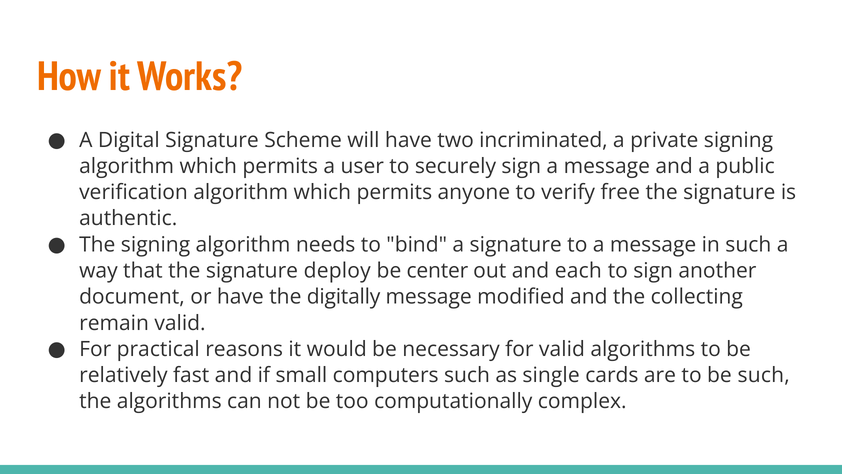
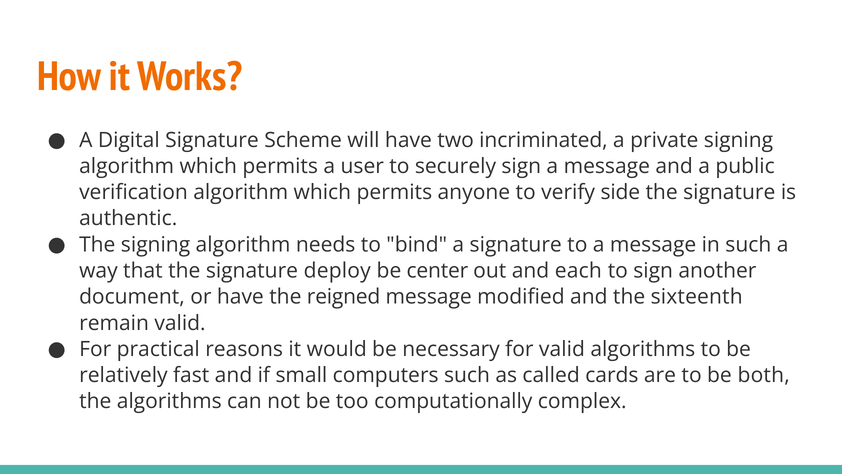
free: free -> side (620, 192)
digitally: digitally -> reigned (344, 297)
collecting: collecting -> sixteenth (697, 297)
single: single -> called (551, 375)
be such: such -> both (764, 375)
